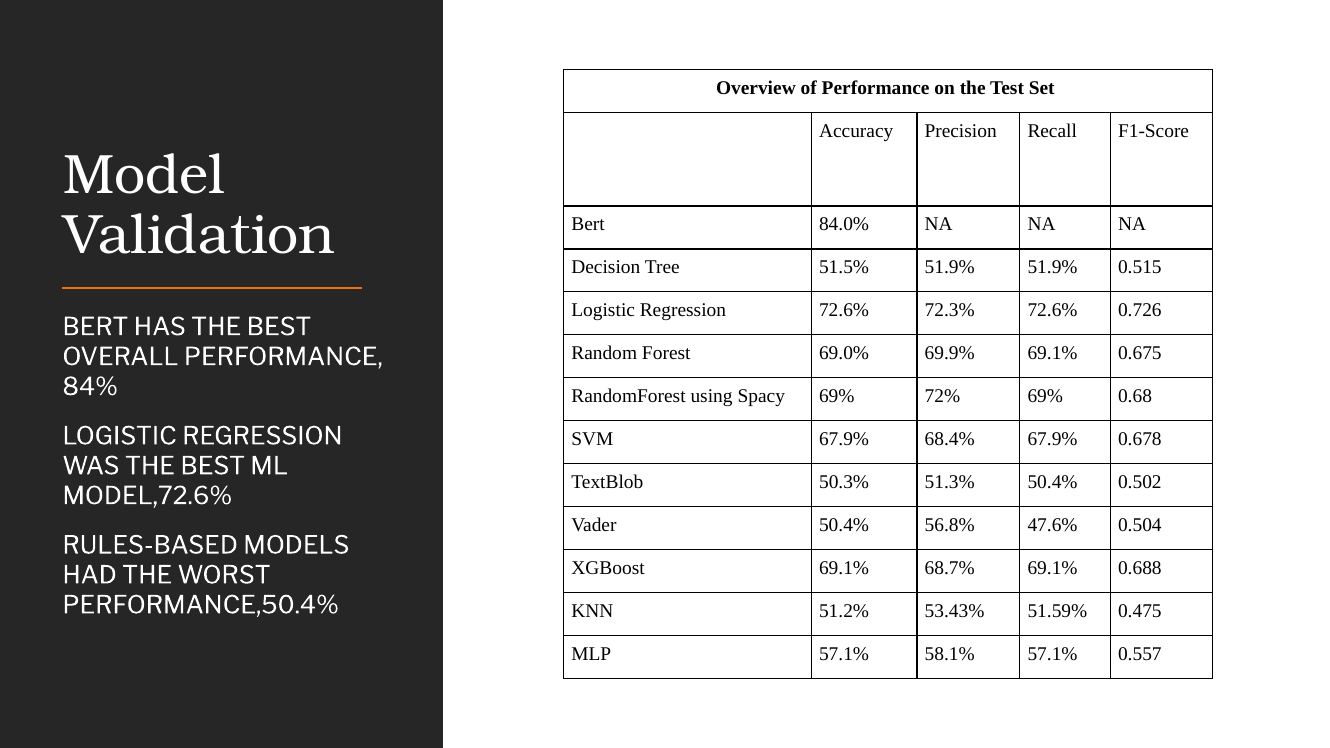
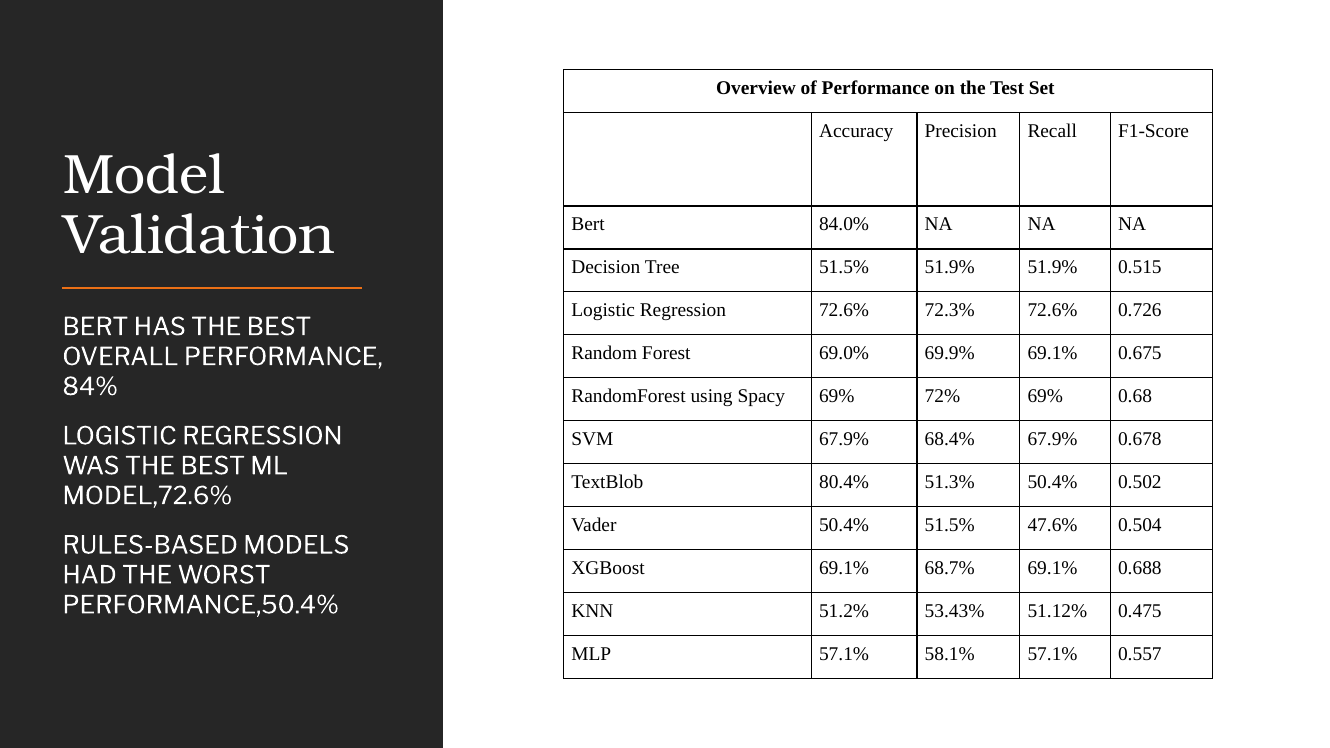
50.3%: 50.3% -> 80.4% (844, 482)
50.4% 56.8%: 56.8% -> 51.5% (950, 525)
51.59%: 51.59% -> 51.12% (1057, 611)
